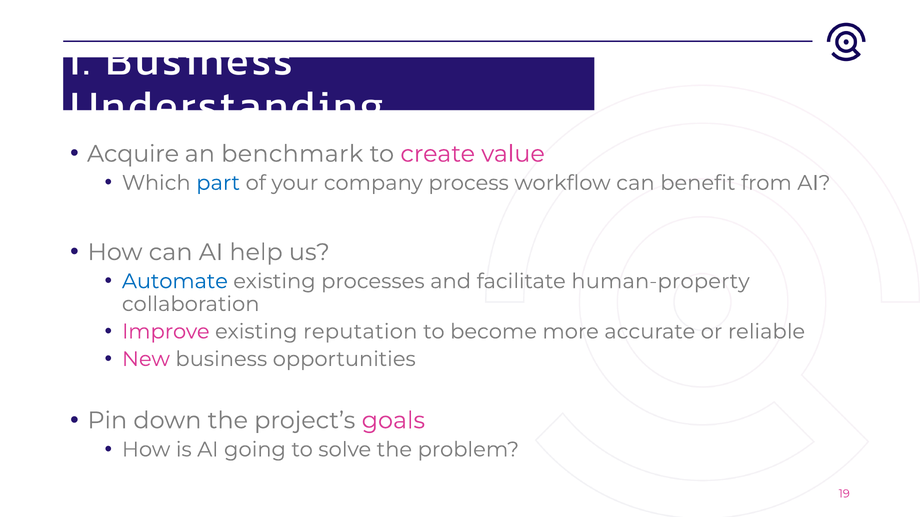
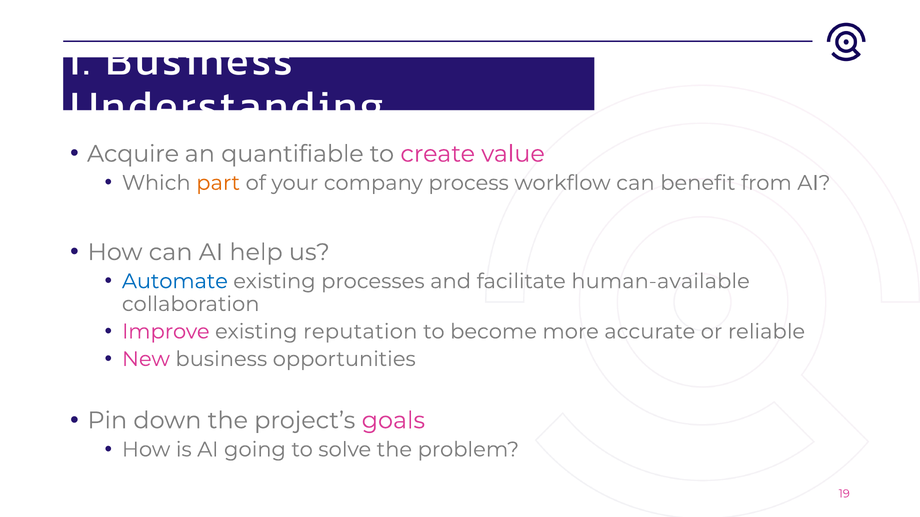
benchmark: benchmark -> quantifiable (292, 154)
part colour: blue -> orange (218, 183)
human-property: human-property -> human-available (661, 282)
